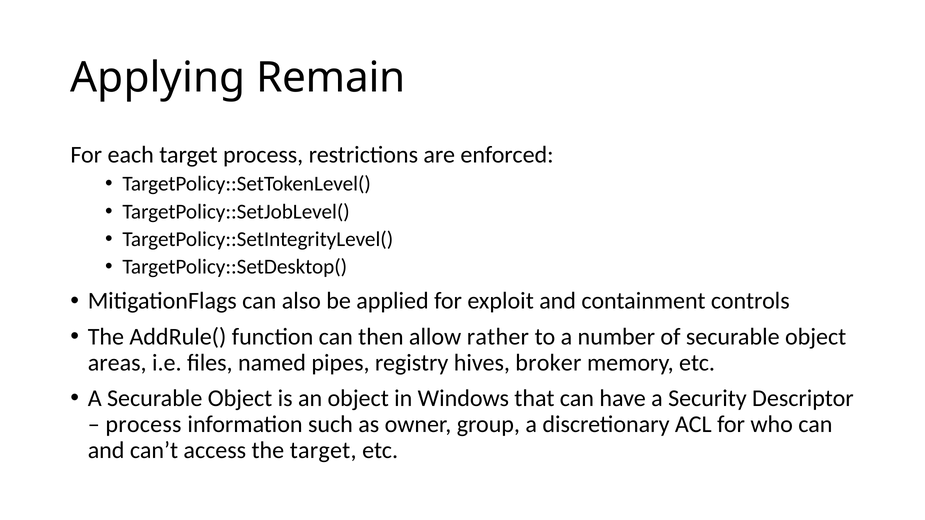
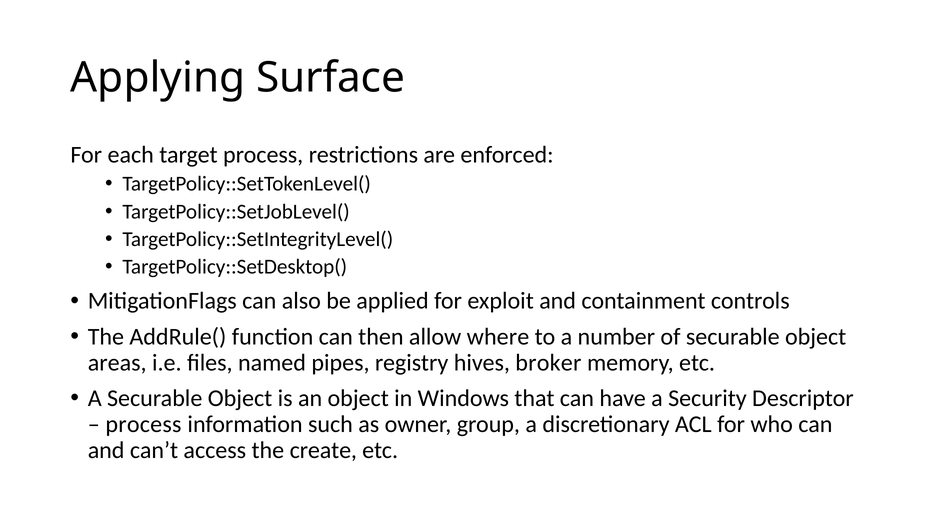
Remain: Remain -> Surface (331, 78)
rather: rather -> where (498, 337)
the target: target -> create (323, 450)
